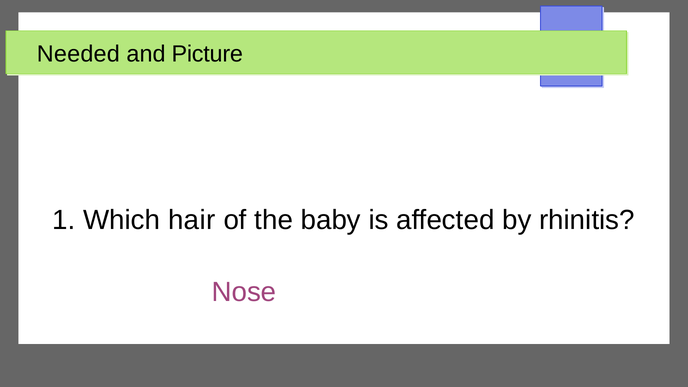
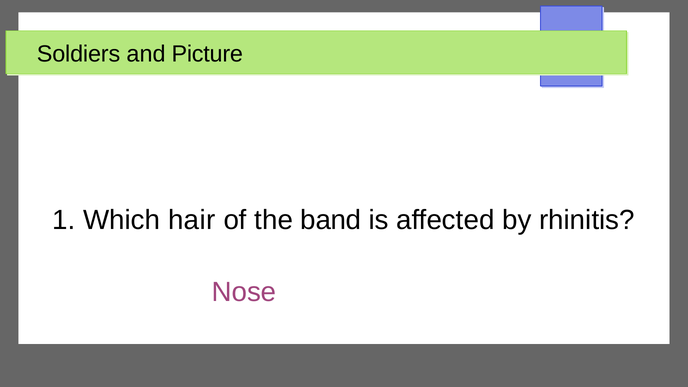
Needed: Needed -> Soldiers (79, 54)
baby: baby -> band (331, 220)
